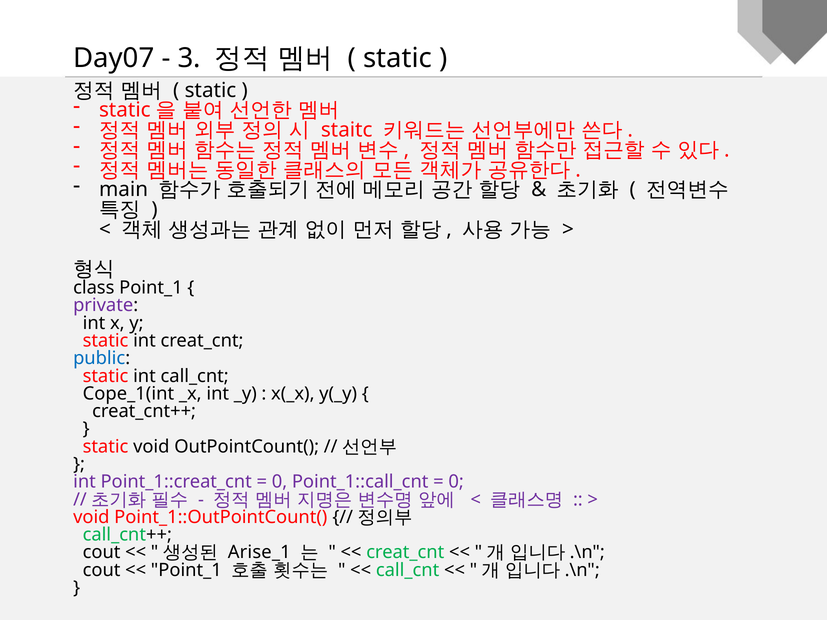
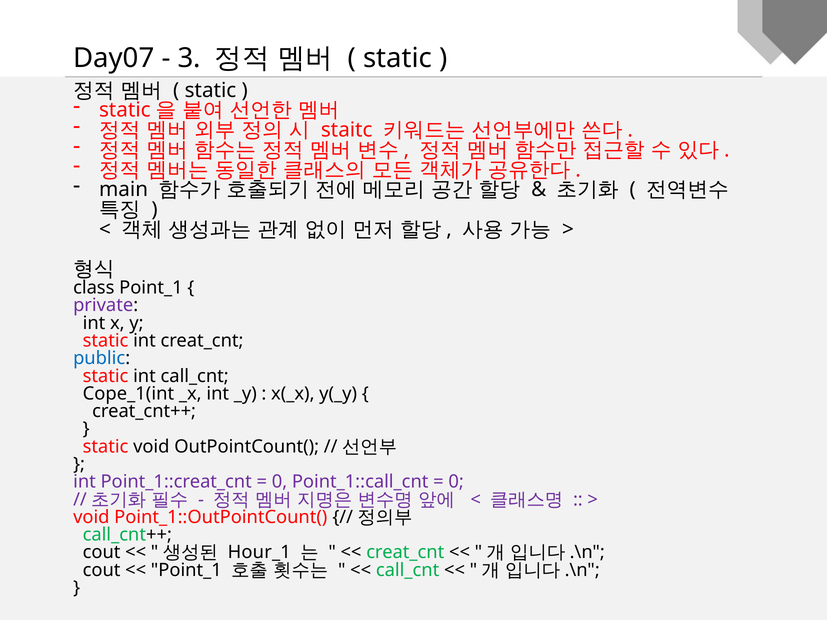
Arise_1: Arise_1 -> Hour_1 (259, 553)
